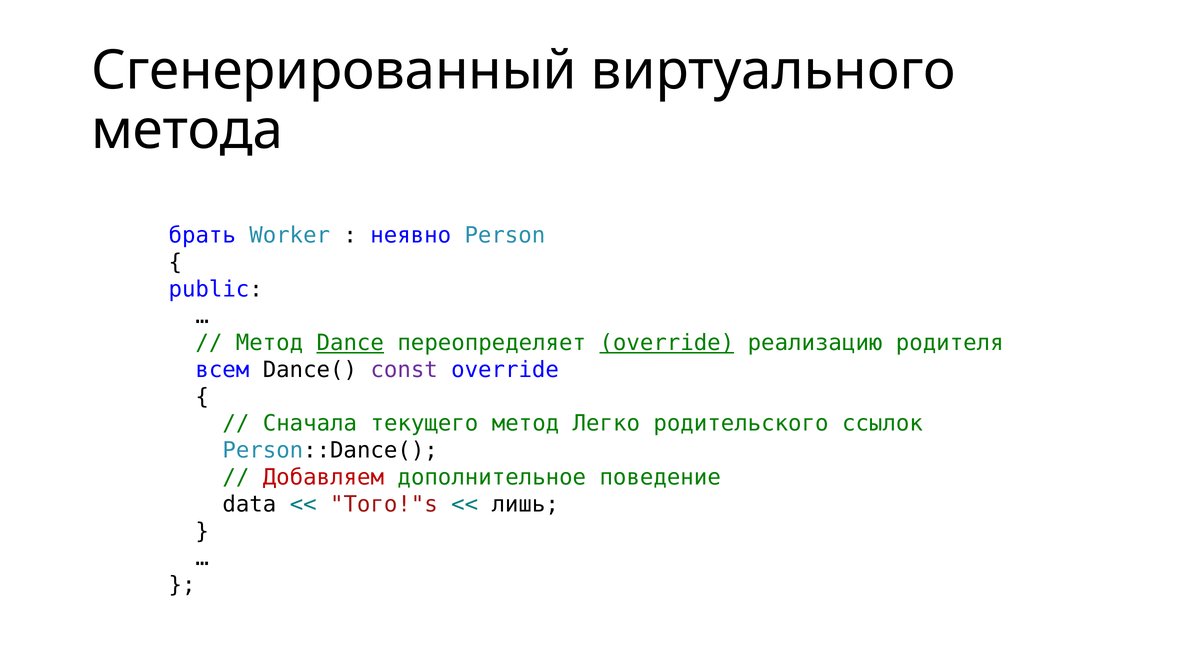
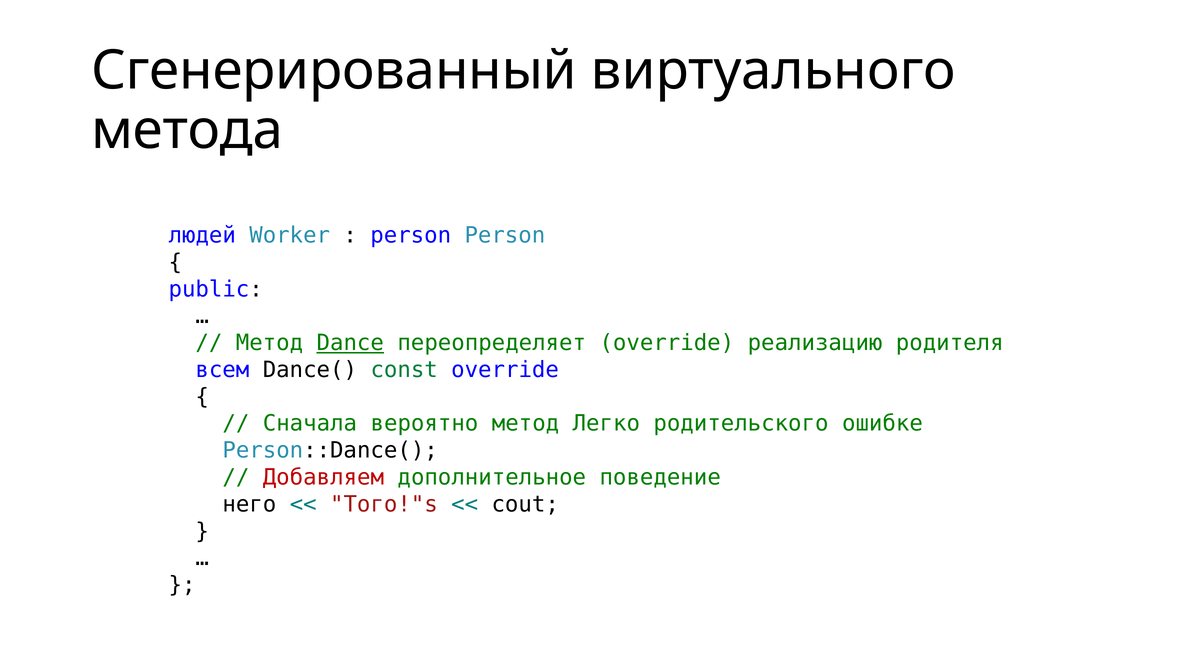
брать: брать -> людей (202, 235)
неявно: неявно -> person (411, 235)
override underline: present -> none (667, 343)
const colour: purple -> green (404, 370)
текущего: текущего -> вероятно (424, 423)
ссылок: ссылок -> ошибке (882, 423)
data: data -> него (249, 504)
лишь: лишь -> cout (525, 504)
